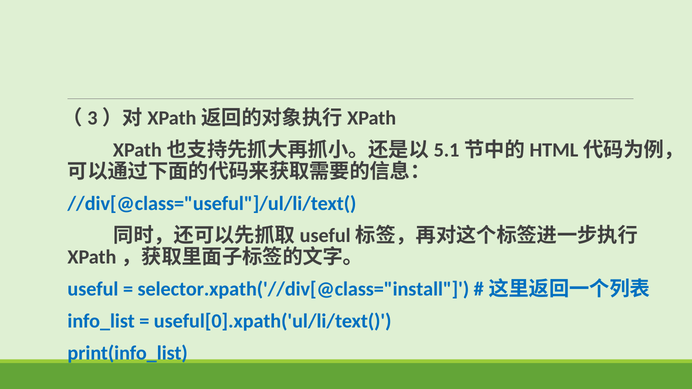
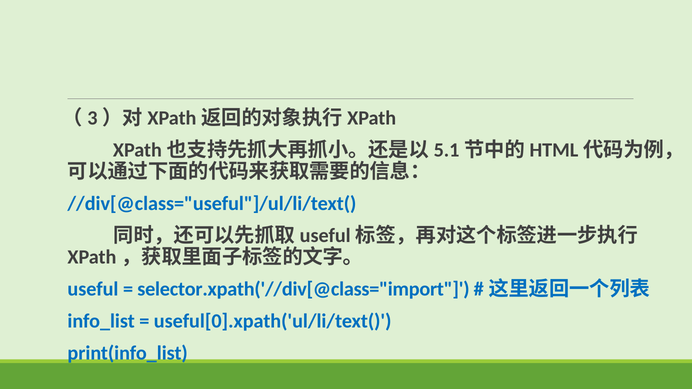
selector.xpath('//div[@class="install: selector.xpath('//div[@class="install -> selector.xpath('//div[@class="import (303, 289)
